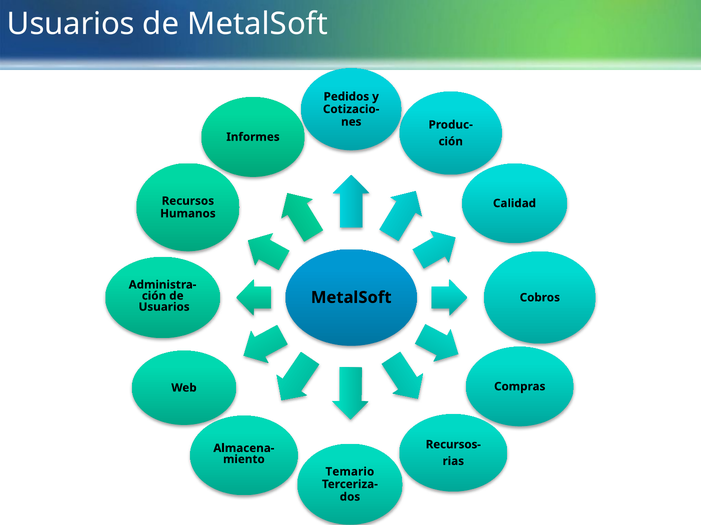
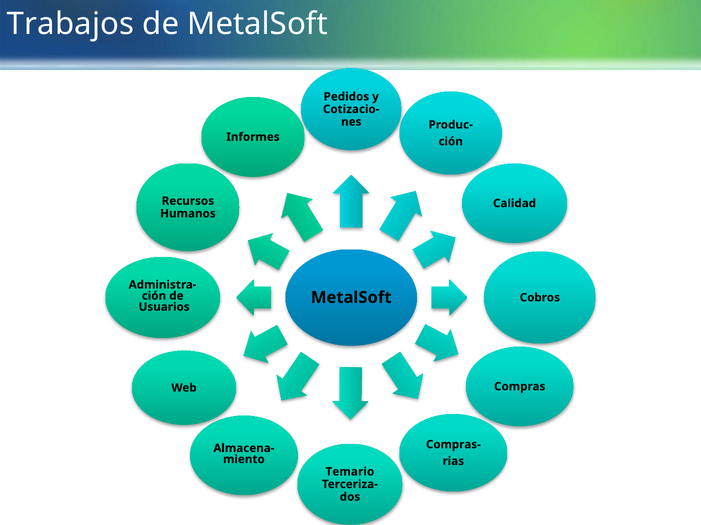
Usuarios: Usuarios -> Trabajos (71, 24)
Recursos-: Recursos- -> Compras- (453, 445)
